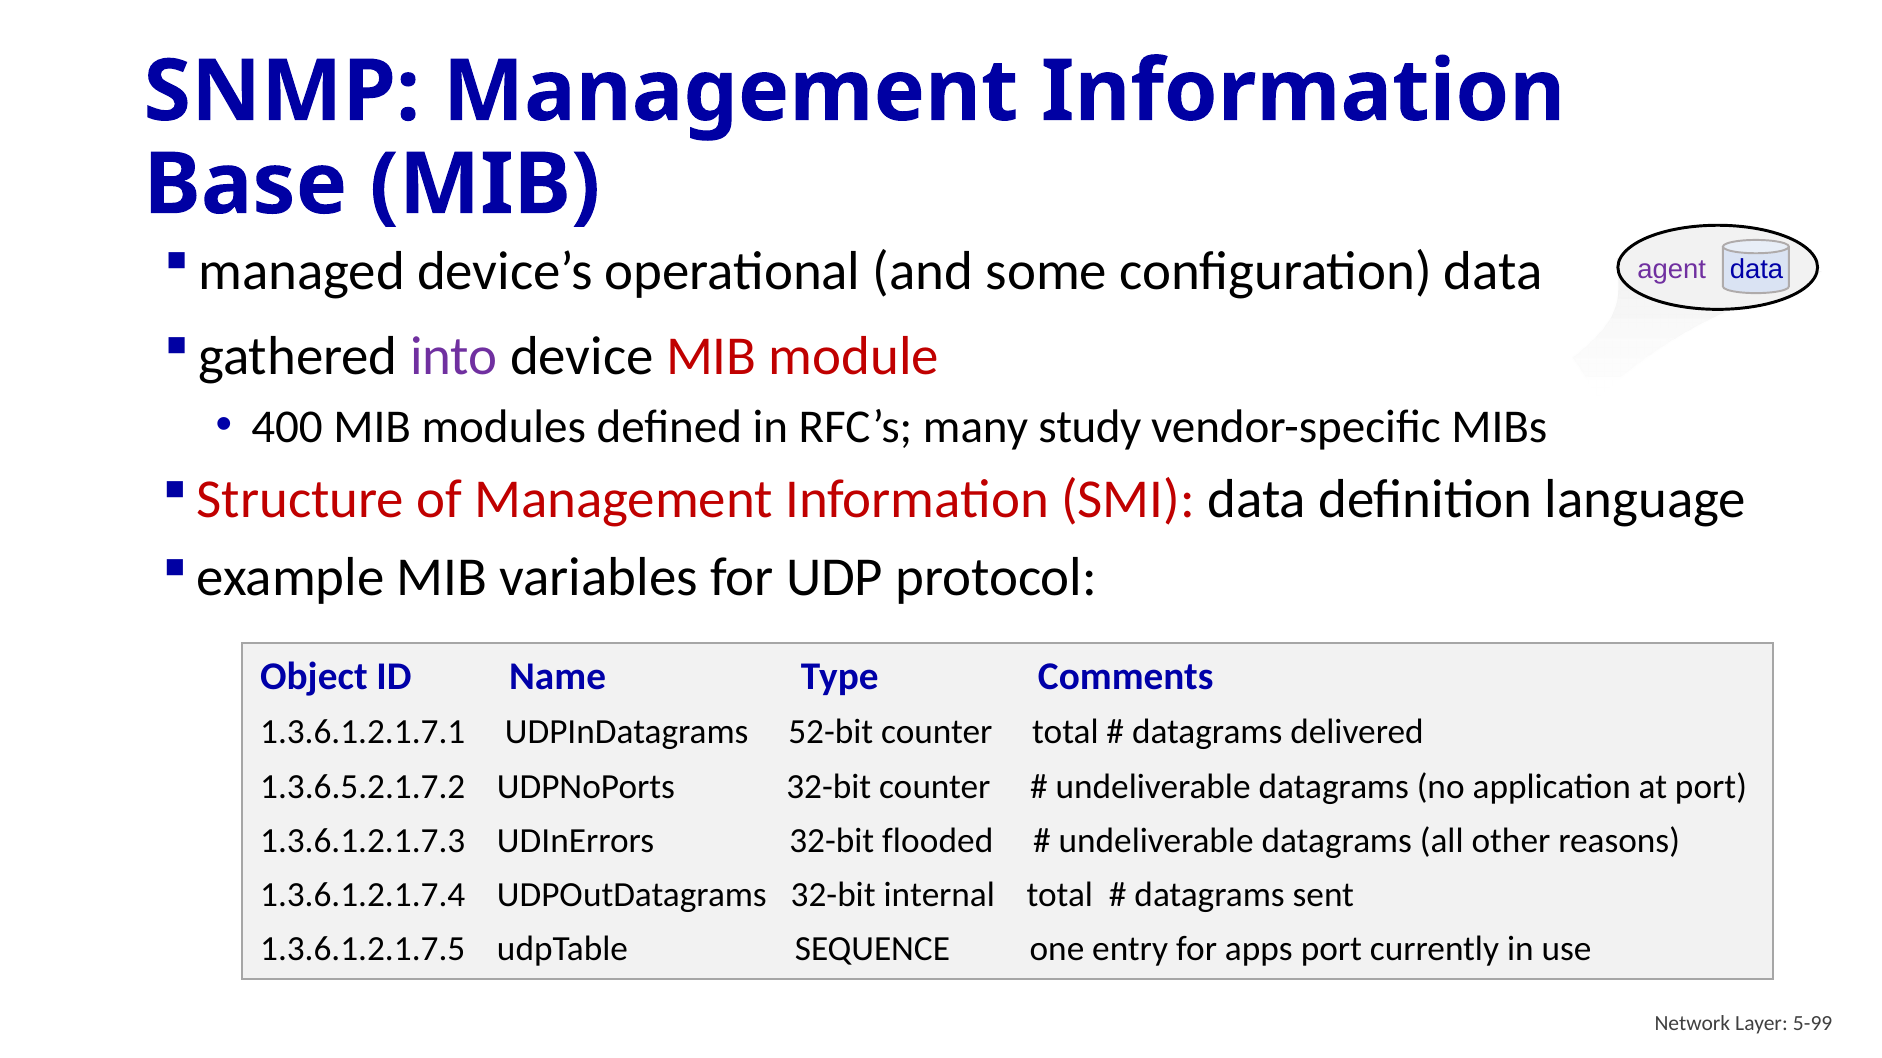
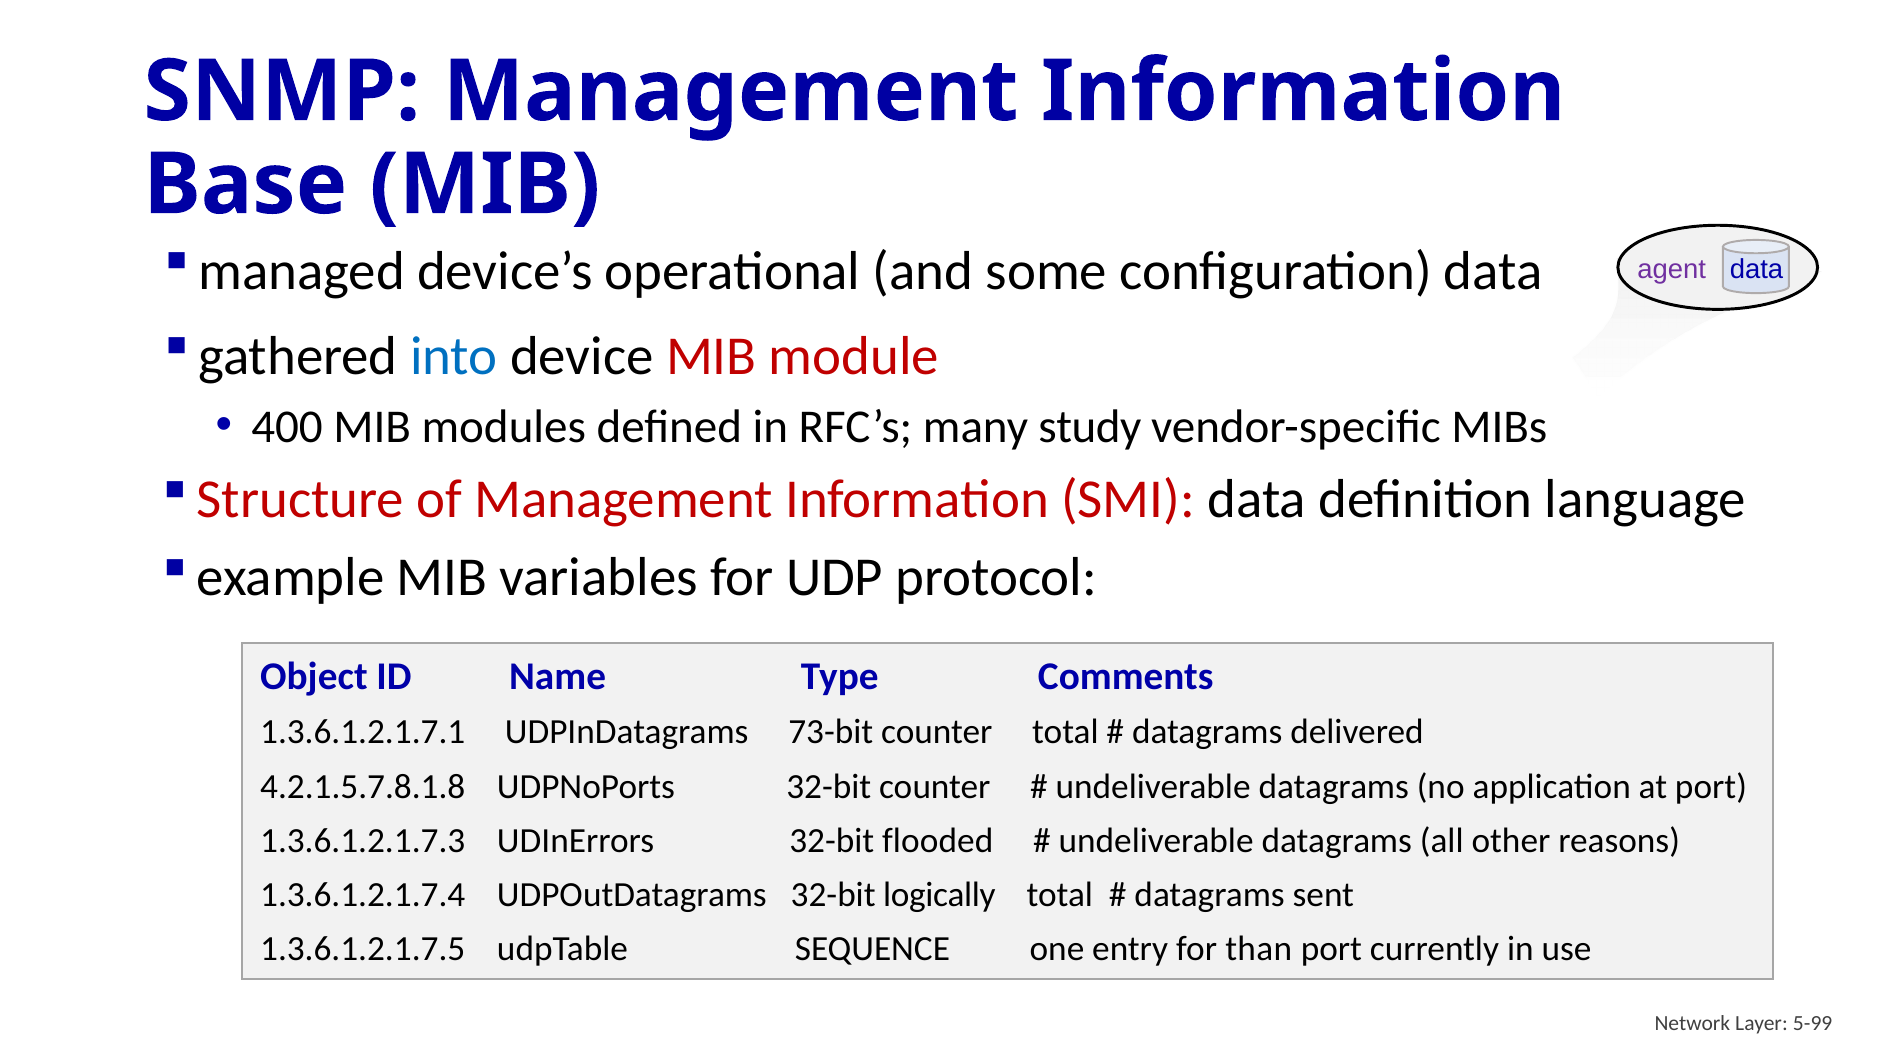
into colour: purple -> blue (454, 357)
52-bit: 52-bit -> 73-bit (831, 733)
1.3.6.5.2.1.7.2: 1.3.6.5.2.1.7.2 -> 4.2.1.5.7.8.1.8 (363, 787)
internal: internal -> logically (939, 895)
apps: apps -> than (1259, 949)
